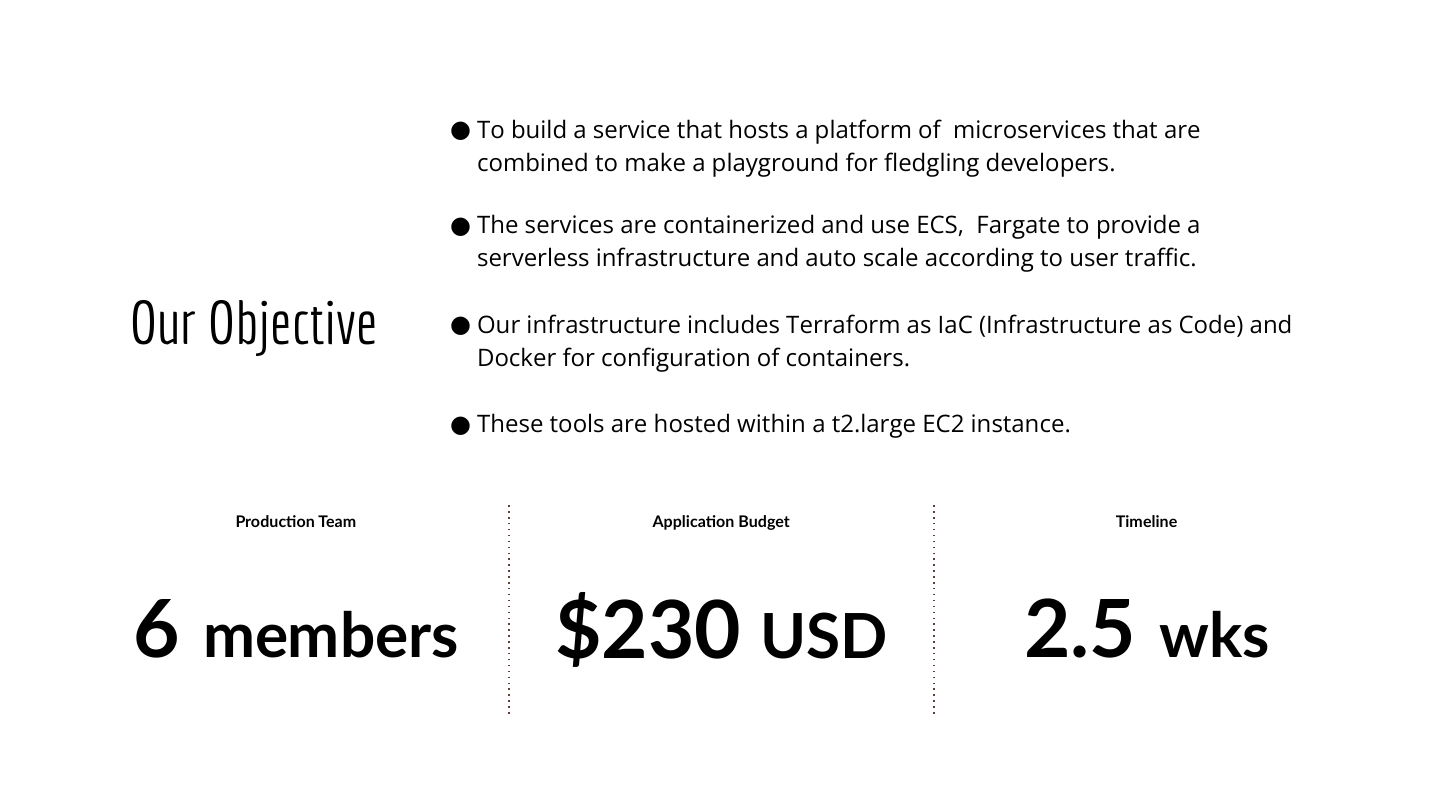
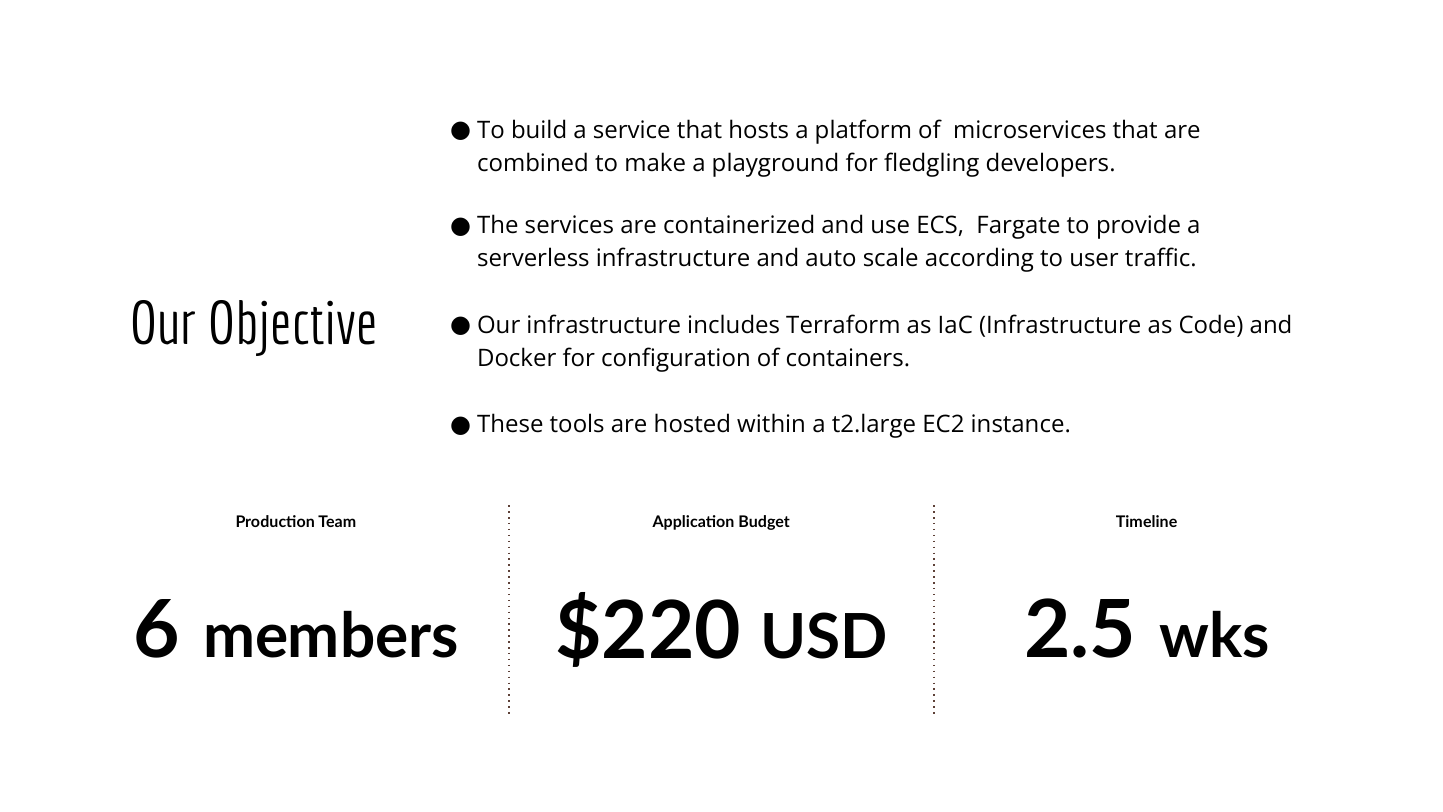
$230: $230 -> $220 (648, 632)
